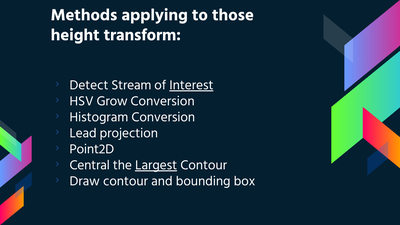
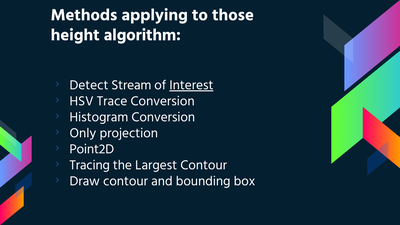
transform: transform -> algorithm (142, 35)
Grow: Grow -> Trace (112, 101)
Lead: Lead -> Only (83, 133)
Central: Central -> Tracing (90, 165)
Largest underline: present -> none (156, 165)
